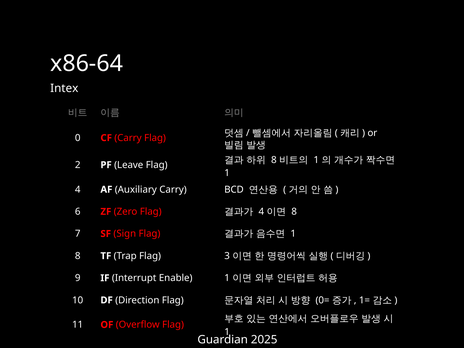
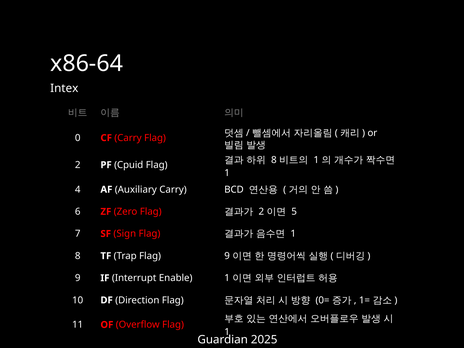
Leave: Leave -> Cpuid (129, 165)
4: 4 -> 2 (261, 212)
8: 8 -> 5 (294, 212)
Flag 3: 3 -> 9 (227, 256)
